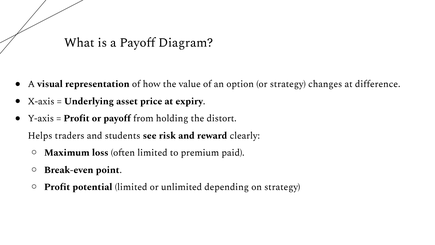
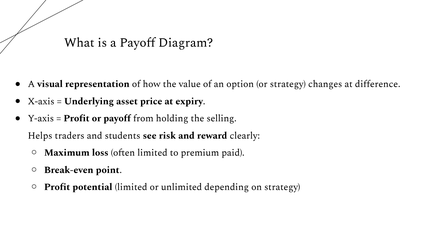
distort: distort -> selling (222, 118)
